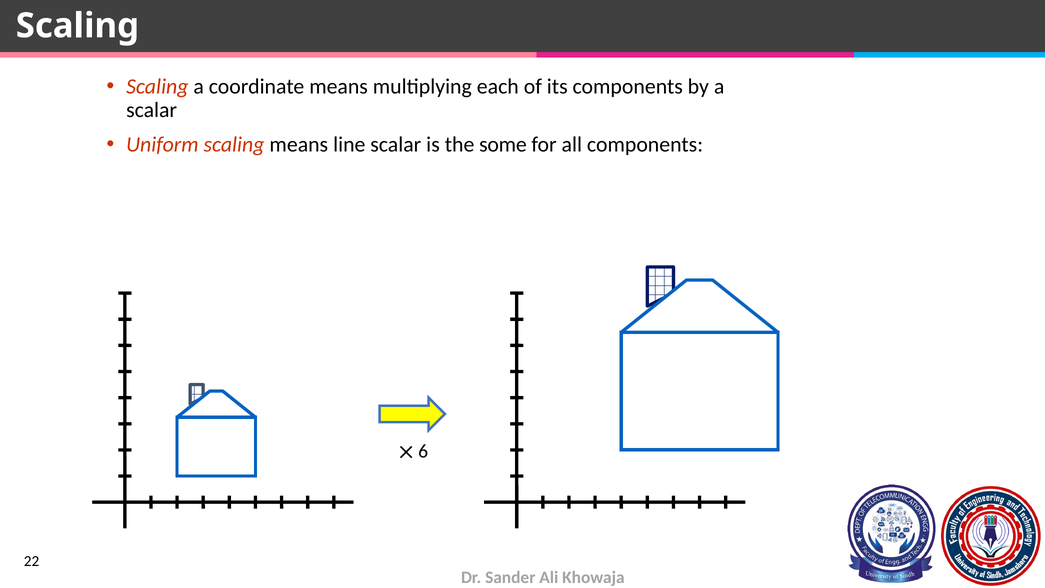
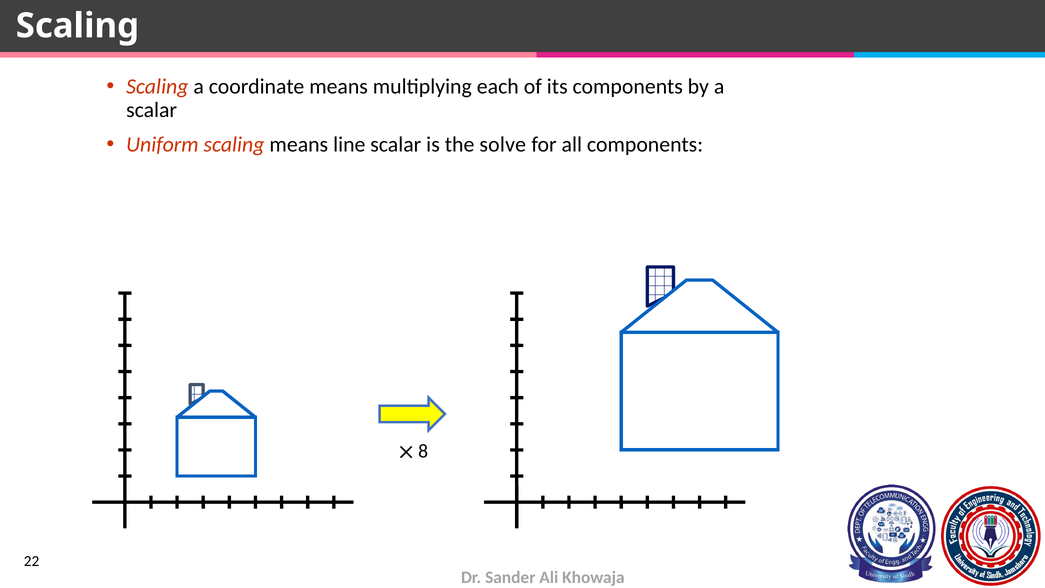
some: some -> solve (503, 145)
6: 6 -> 8 (423, 451)
